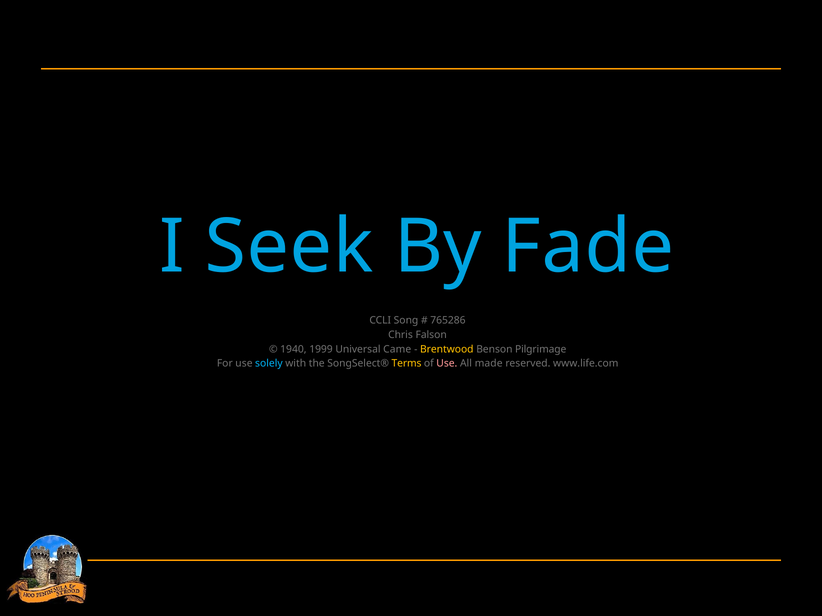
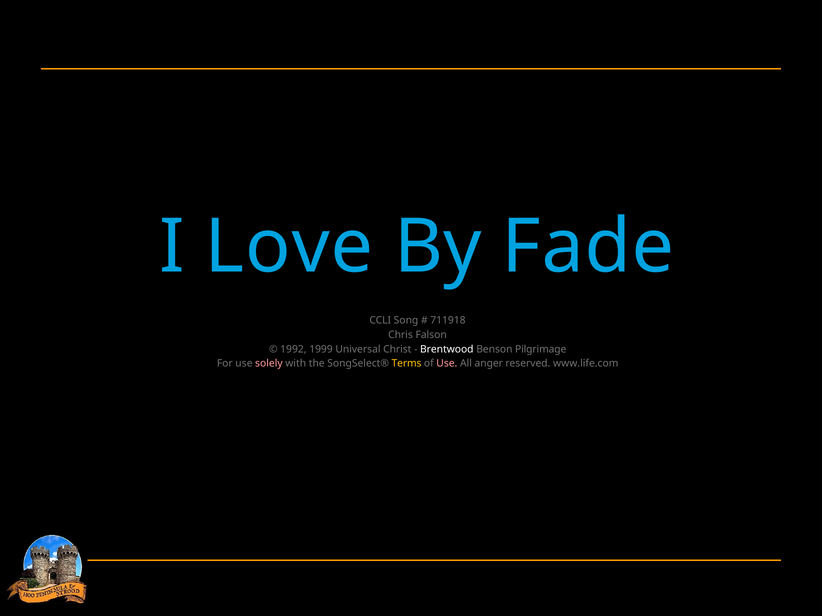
Seek: Seek -> Love (289, 247)
765286: 765286 -> 711918 (448, 321)
1940: 1940 -> 1992 (293, 349)
Came: Came -> Christ (397, 349)
Brentwood colour: yellow -> white (447, 349)
solely colour: light blue -> pink (269, 364)
made: made -> anger (489, 364)
